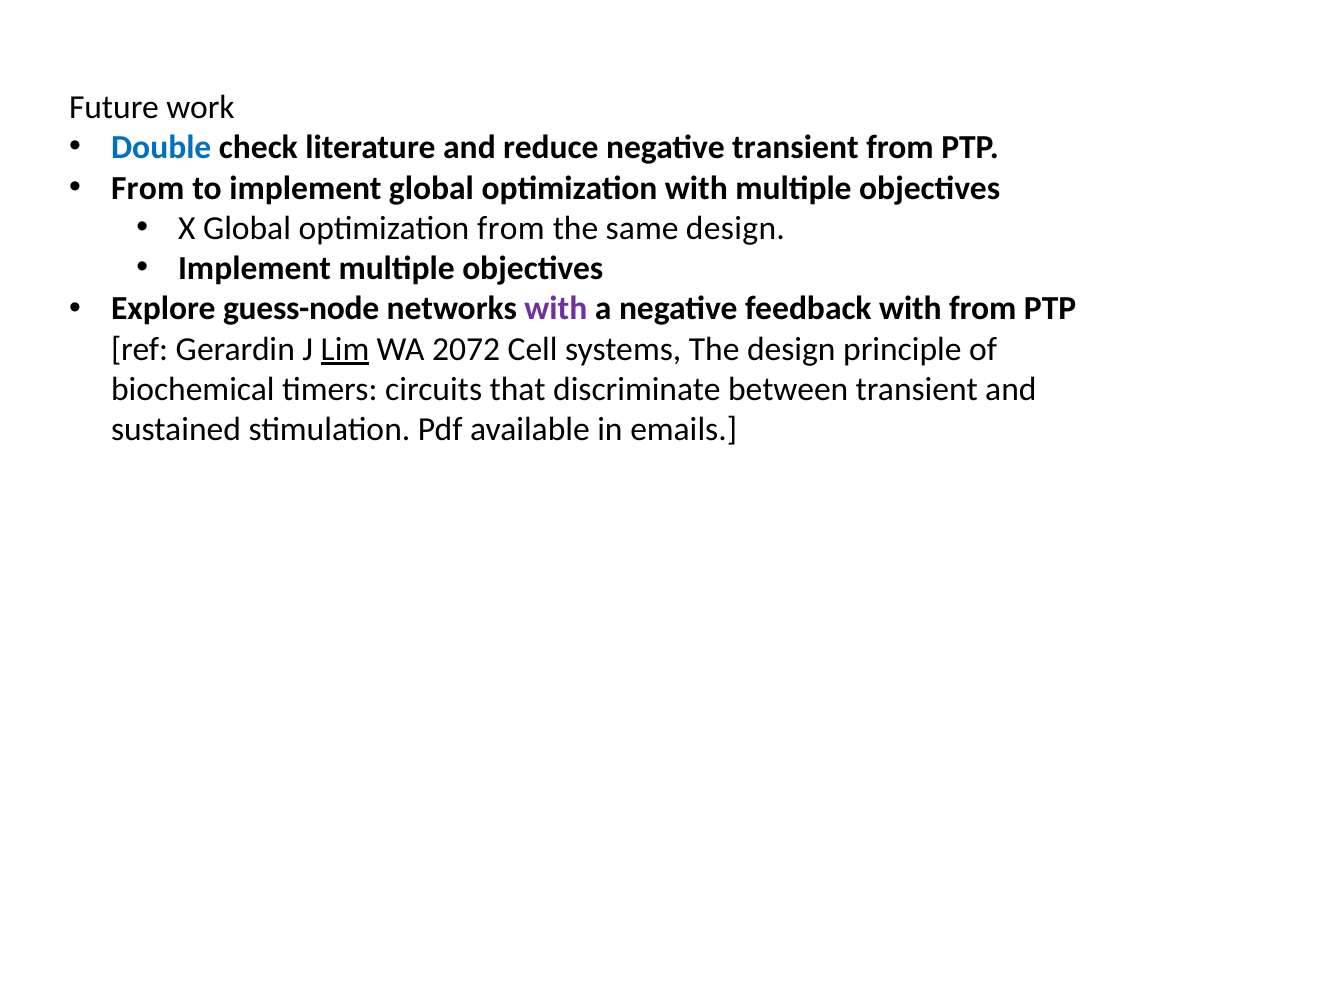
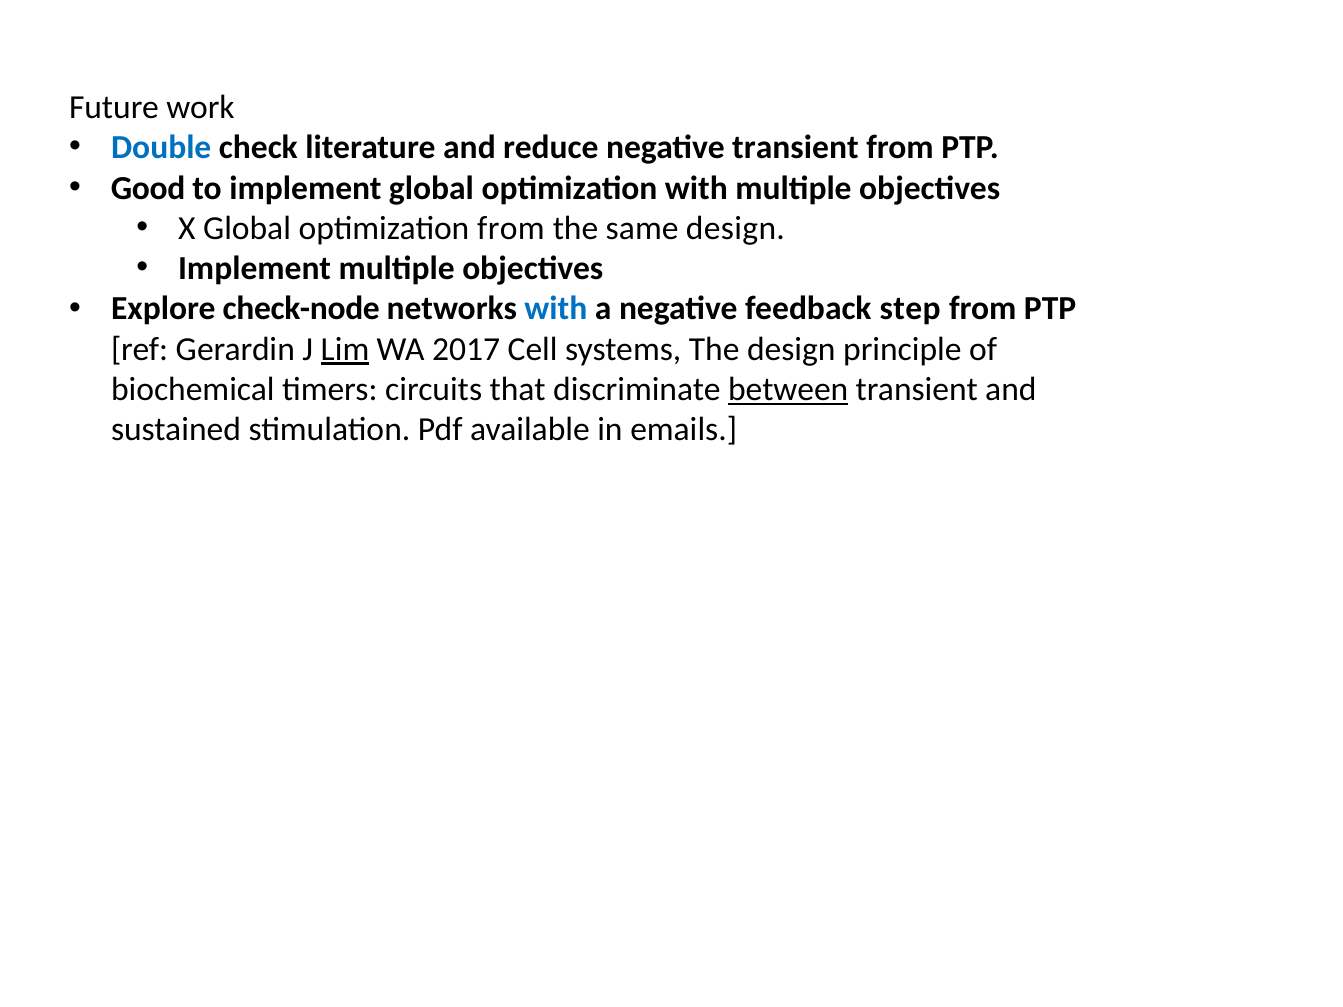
From: From -> Good (148, 188)
guess-node: guess-node -> check-node (301, 309)
with colour: purple -> blue (556, 309)
feedback with: with -> step (910, 309)
2072: 2072 -> 2017 (466, 349)
between underline: none -> present (788, 389)
